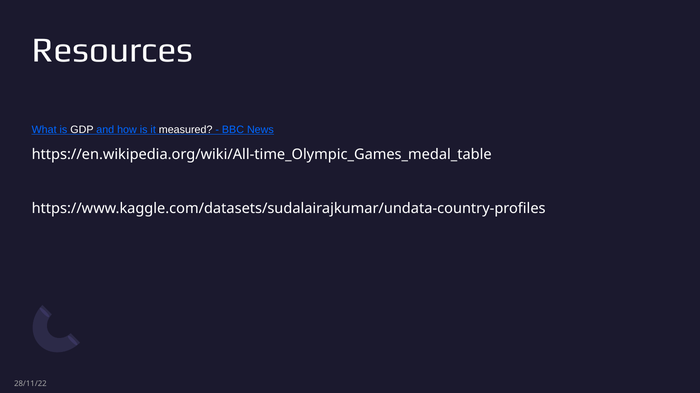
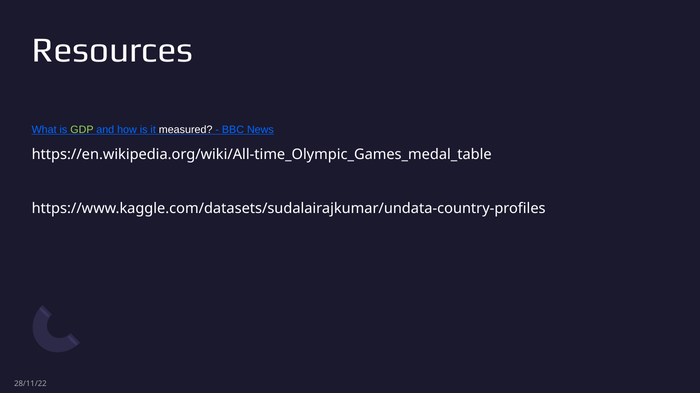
GDP colour: white -> light green (82, 130)
